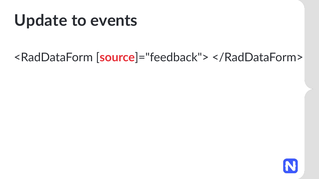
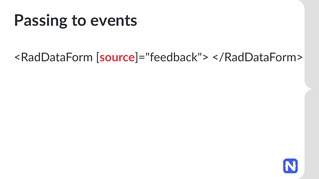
Update: Update -> Passing (41, 21)
